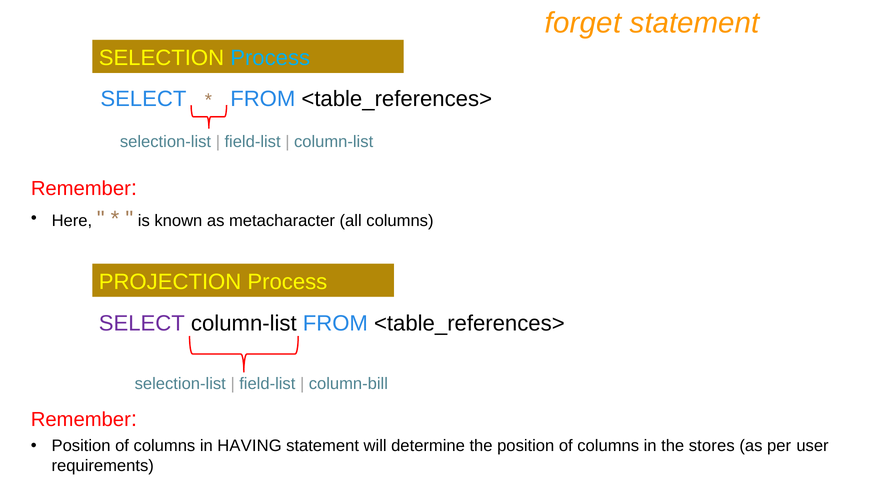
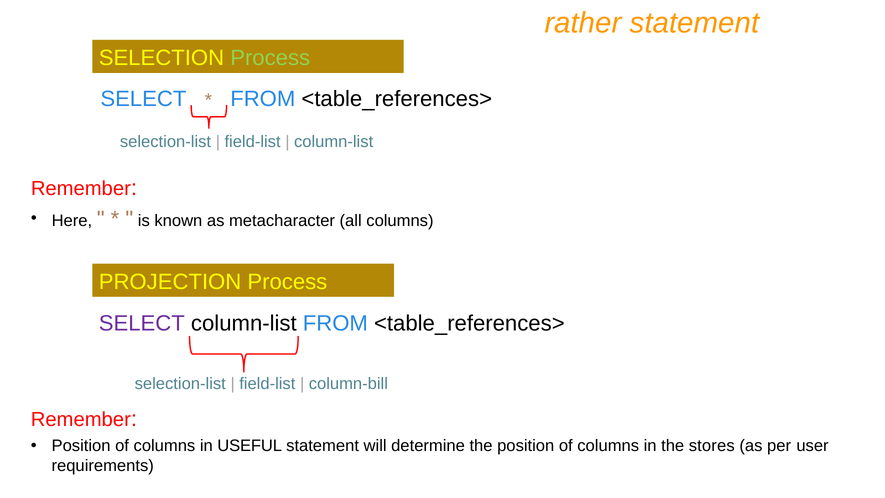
forget: forget -> rather (583, 23)
Process colour: light blue -> light green (270, 58)
HAVING: HAVING -> USEFUL (250, 446)
